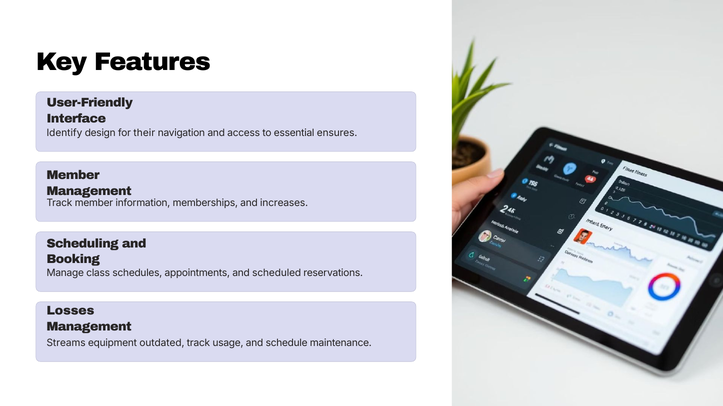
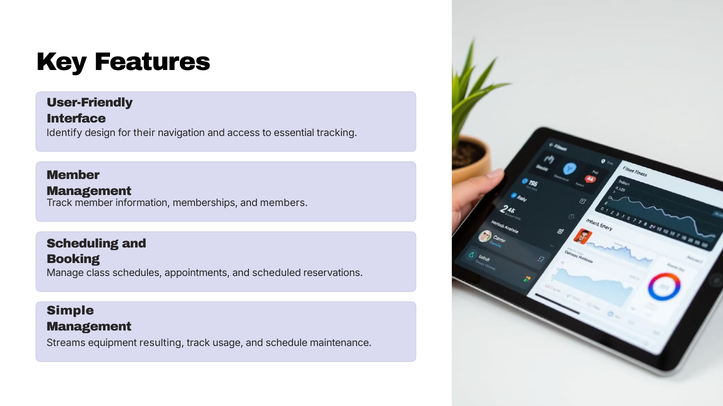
ensures: ensures -> tracking (337, 133)
increases: increases -> members (284, 203)
Losses: Losses -> Simple (70, 311)
outdated: outdated -> resulting (162, 344)
